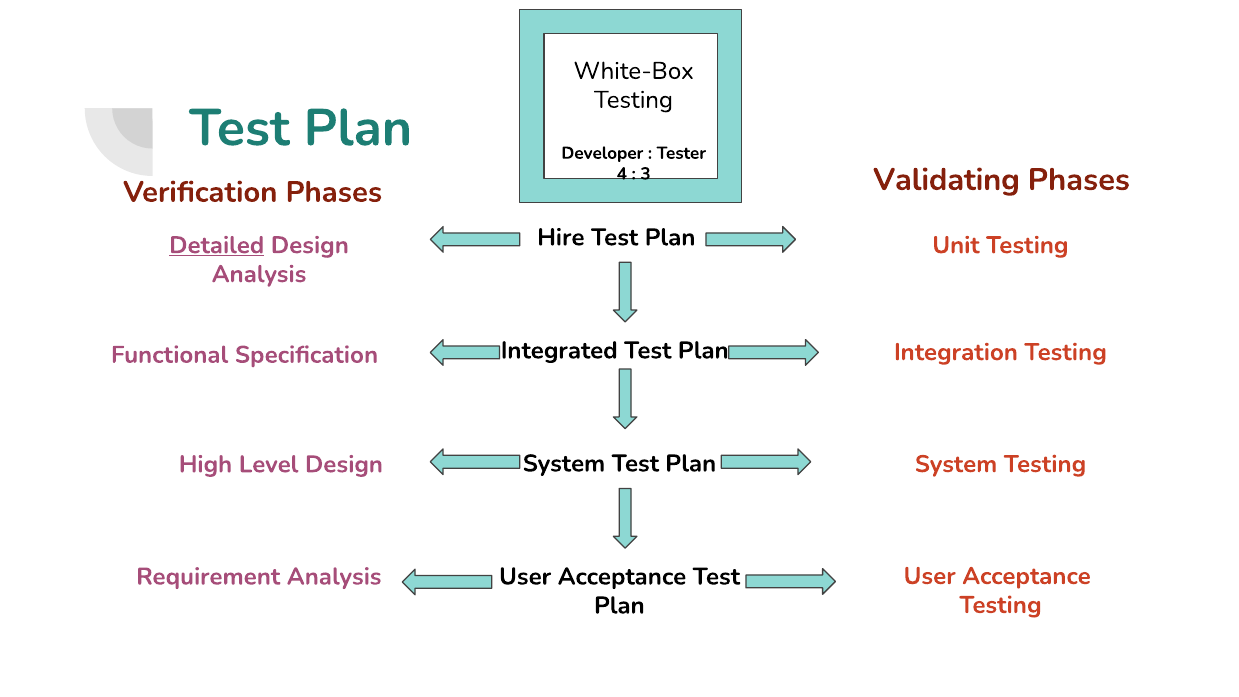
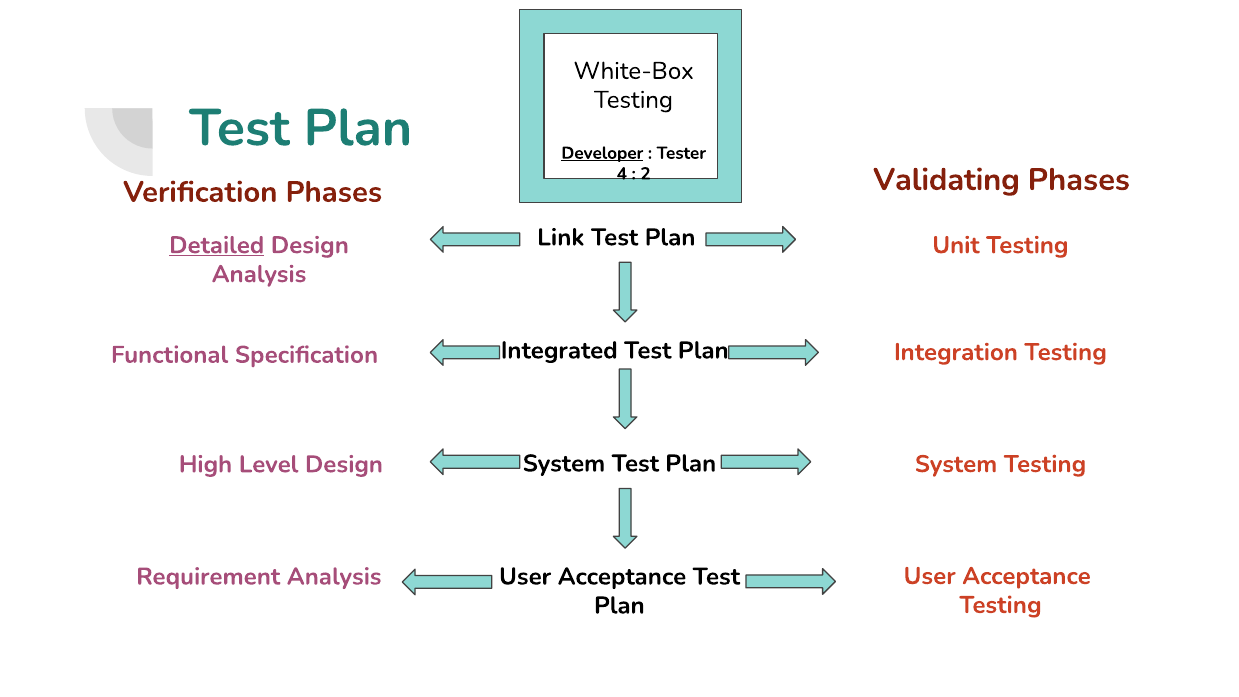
Developer underline: none -> present (602, 153)
3: 3 -> 2 (646, 174)
Hire: Hire -> Link (561, 237)
